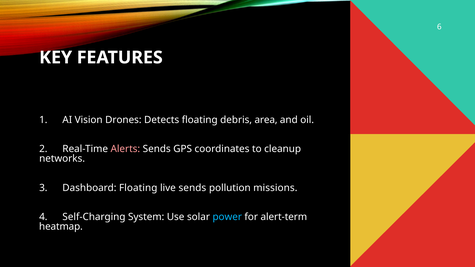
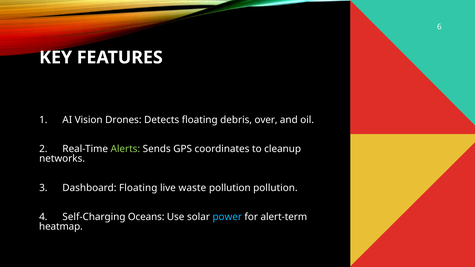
area: area -> over (266, 120)
Alerts colour: pink -> light green (125, 149)
live sends: sends -> waste (192, 188)
pollution missions: missions -> pollution (275, 188)
System: System -> Oceans (146, 217)
